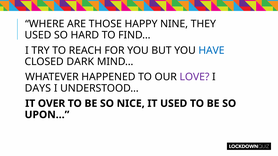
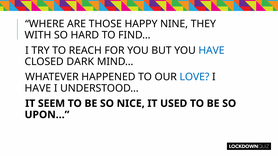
USED: USED -> WITH (38, 35)
LOVE colour: purple -> blue (194, 77)
DAYS: DAYS -> HAVE (38, 88)
OVER: OVER -> SEEM (51, 104)
